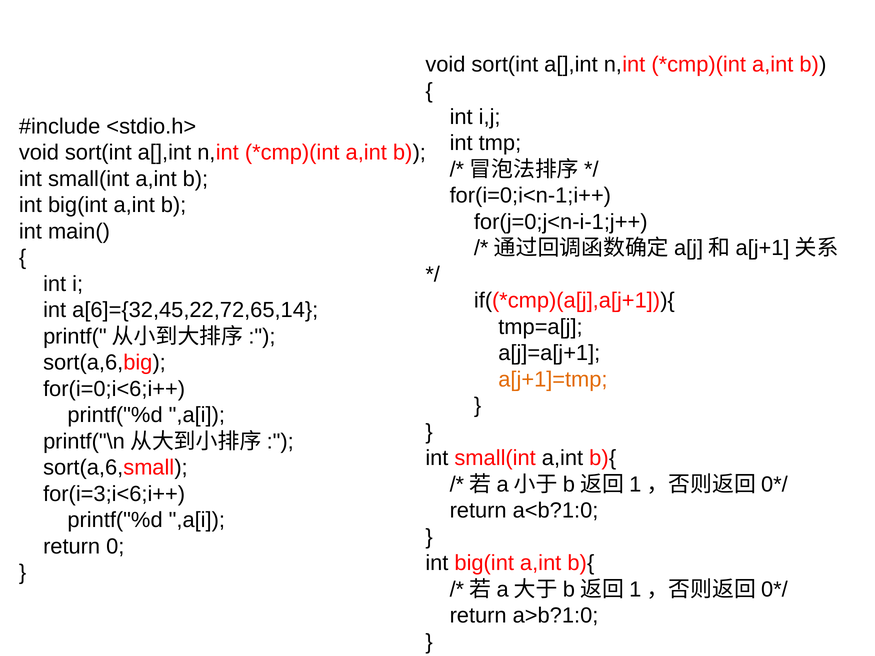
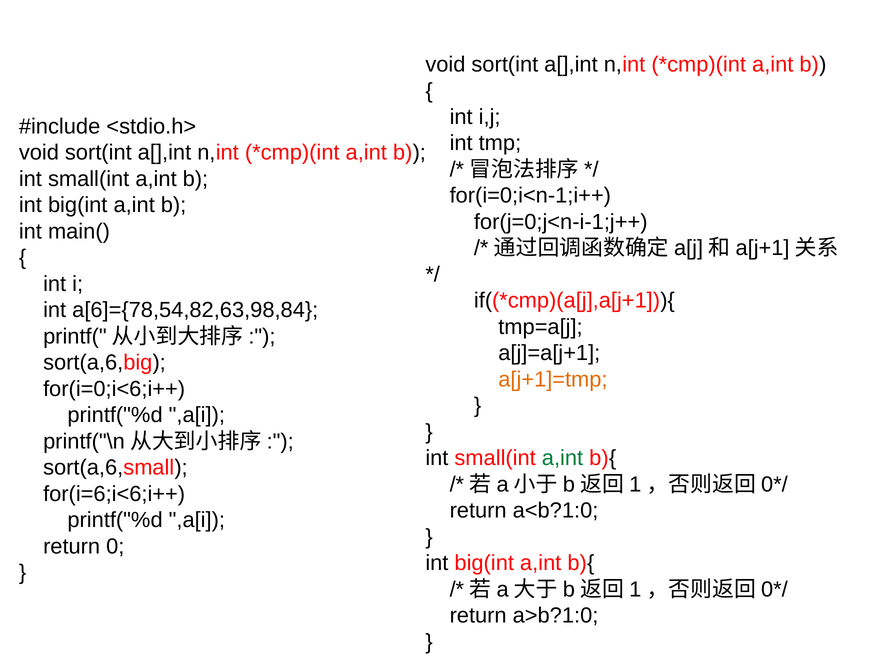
a[6]={32,45,22,72,65,14: a[6]={32,45,22,72,65,14 -> a[6]={78,54,82,63,98,84 (195, 310)
a,int colour: black -> green (562, 458)
for(i=3;i<6;i++: for(i=3;i<6;i++ -> for(i=6;i<6;i++ (114, 494)
